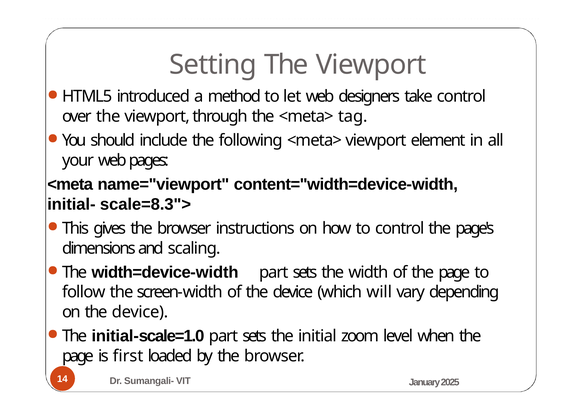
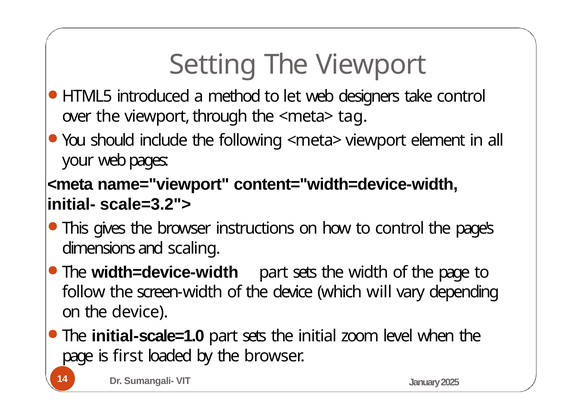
scale=8.3">: scale=8.3"> -> scale=3.2"> (145, 204)
